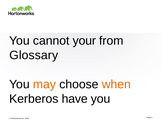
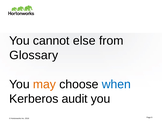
your: your -> else (84, 41)
when colour: orange -> blue (116, 85)
have: have -> audit (75, 99)
